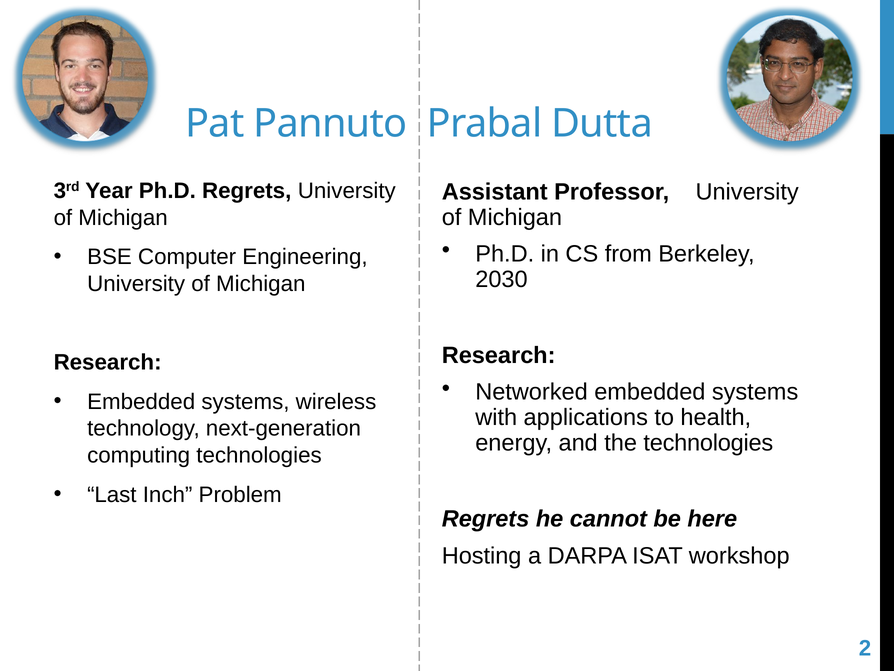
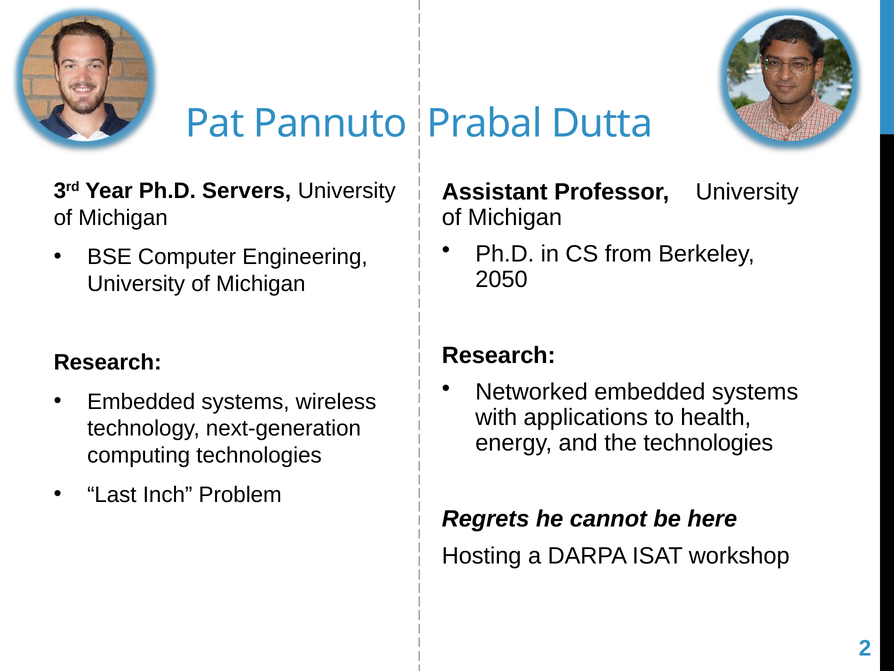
Ph.D Regrets: Regrets -> Servers (247, 191)
2030: 2030 -> 2050 (502, 279)
